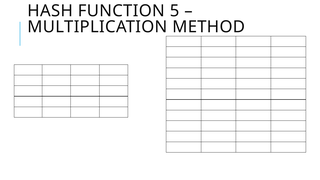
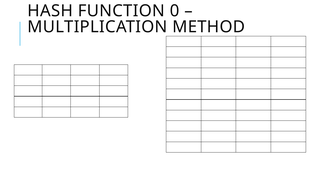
5: 5 -> 0 (175, 11)
